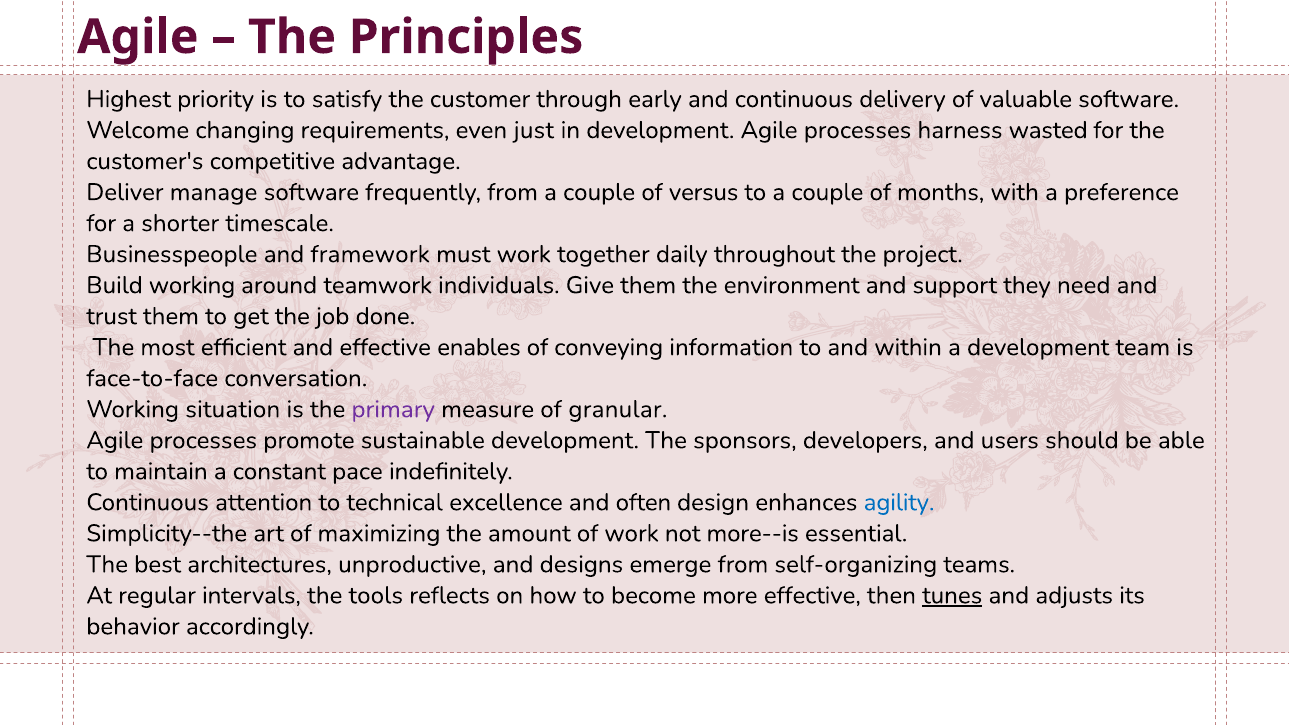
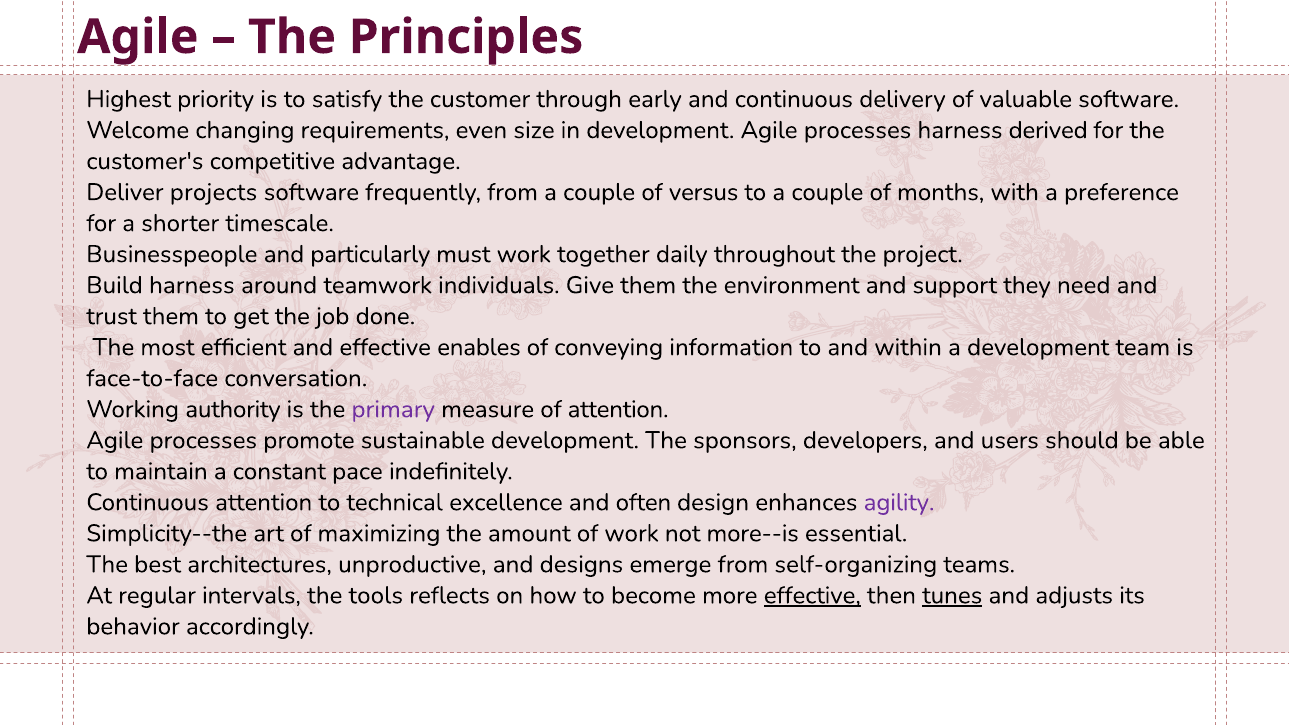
just: just -> size (534, 130)
wasted: wasted -> derived (1048, 130)
manage: manage -> projects (213, 192)
framework: framework -> particularly (370, 254)
Build working: working -> harness (192, 285)
situation: situation -> authority (233, 409)
of granular: granular -> attention (618, 409)
agility colour: blue -> purple (899, 502)
effective underline: none -> present (812, 595)
